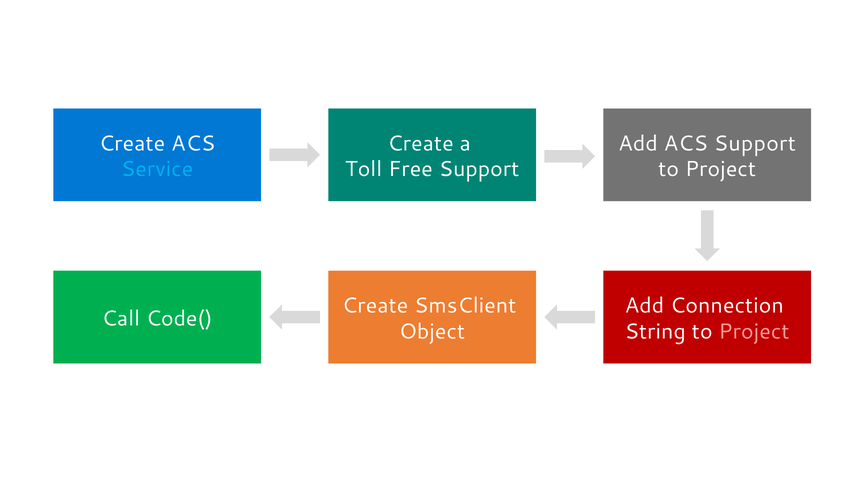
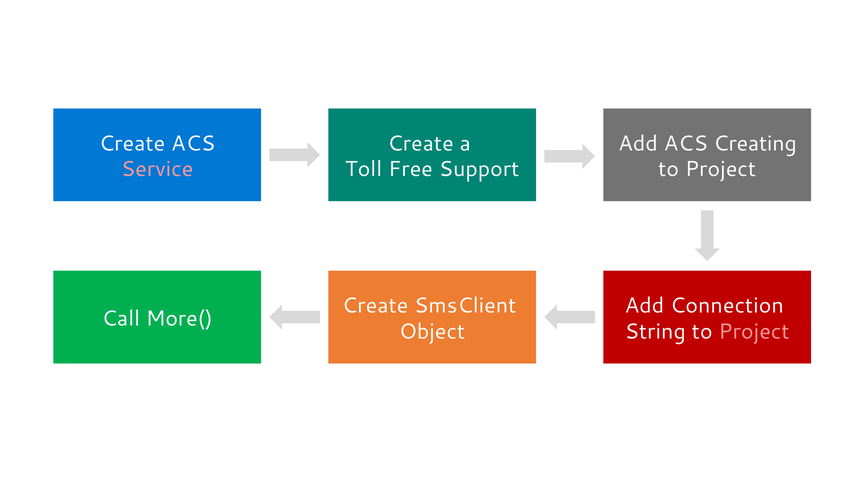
ACS Support: Support -> Creating (755, 143)
Service colour: light blue -> pink (157, 169)
Code(: Code( -> More( (179, 318)
